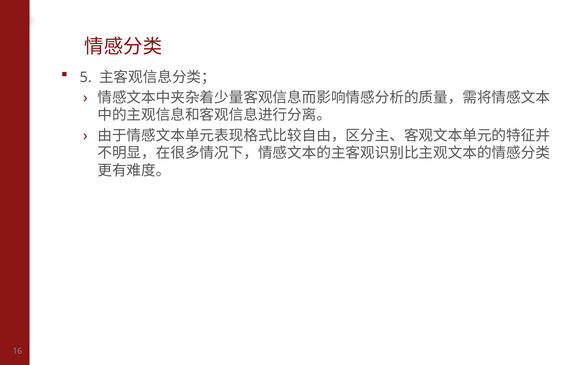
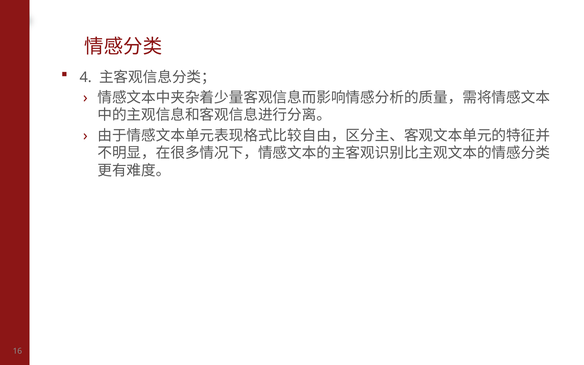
5: 5 -> 4 (86, 77)
